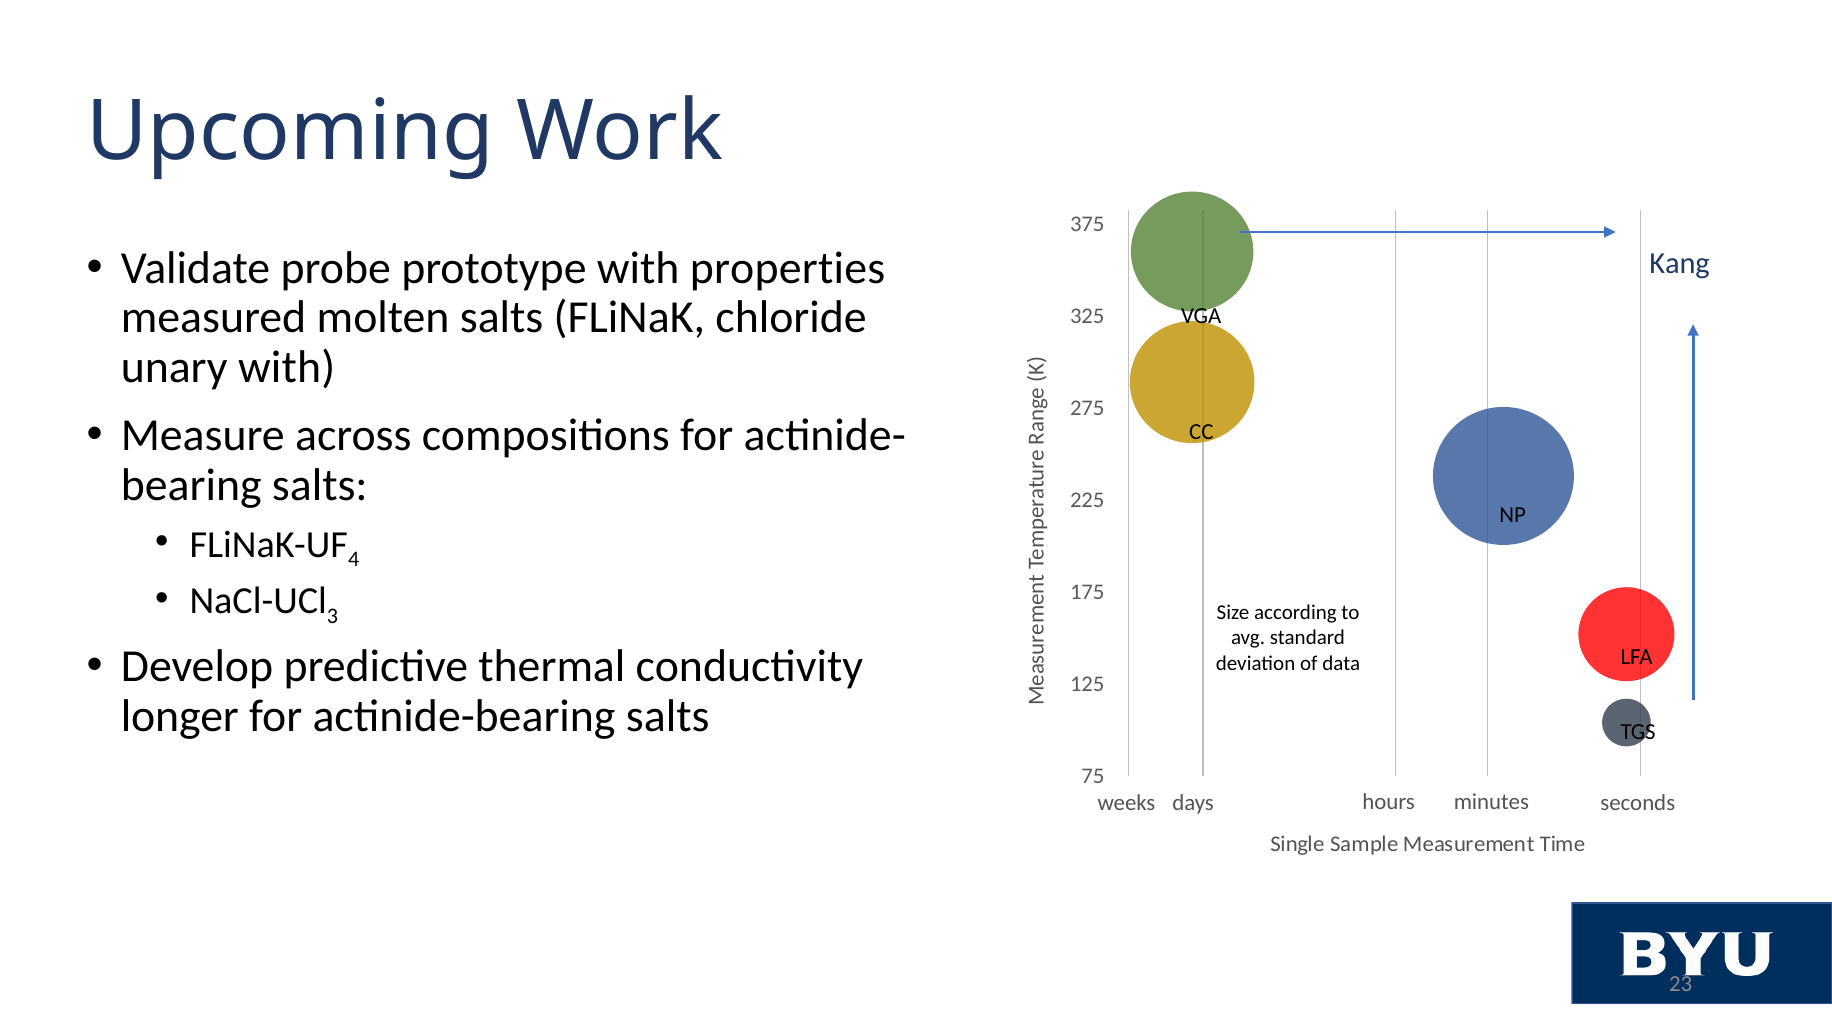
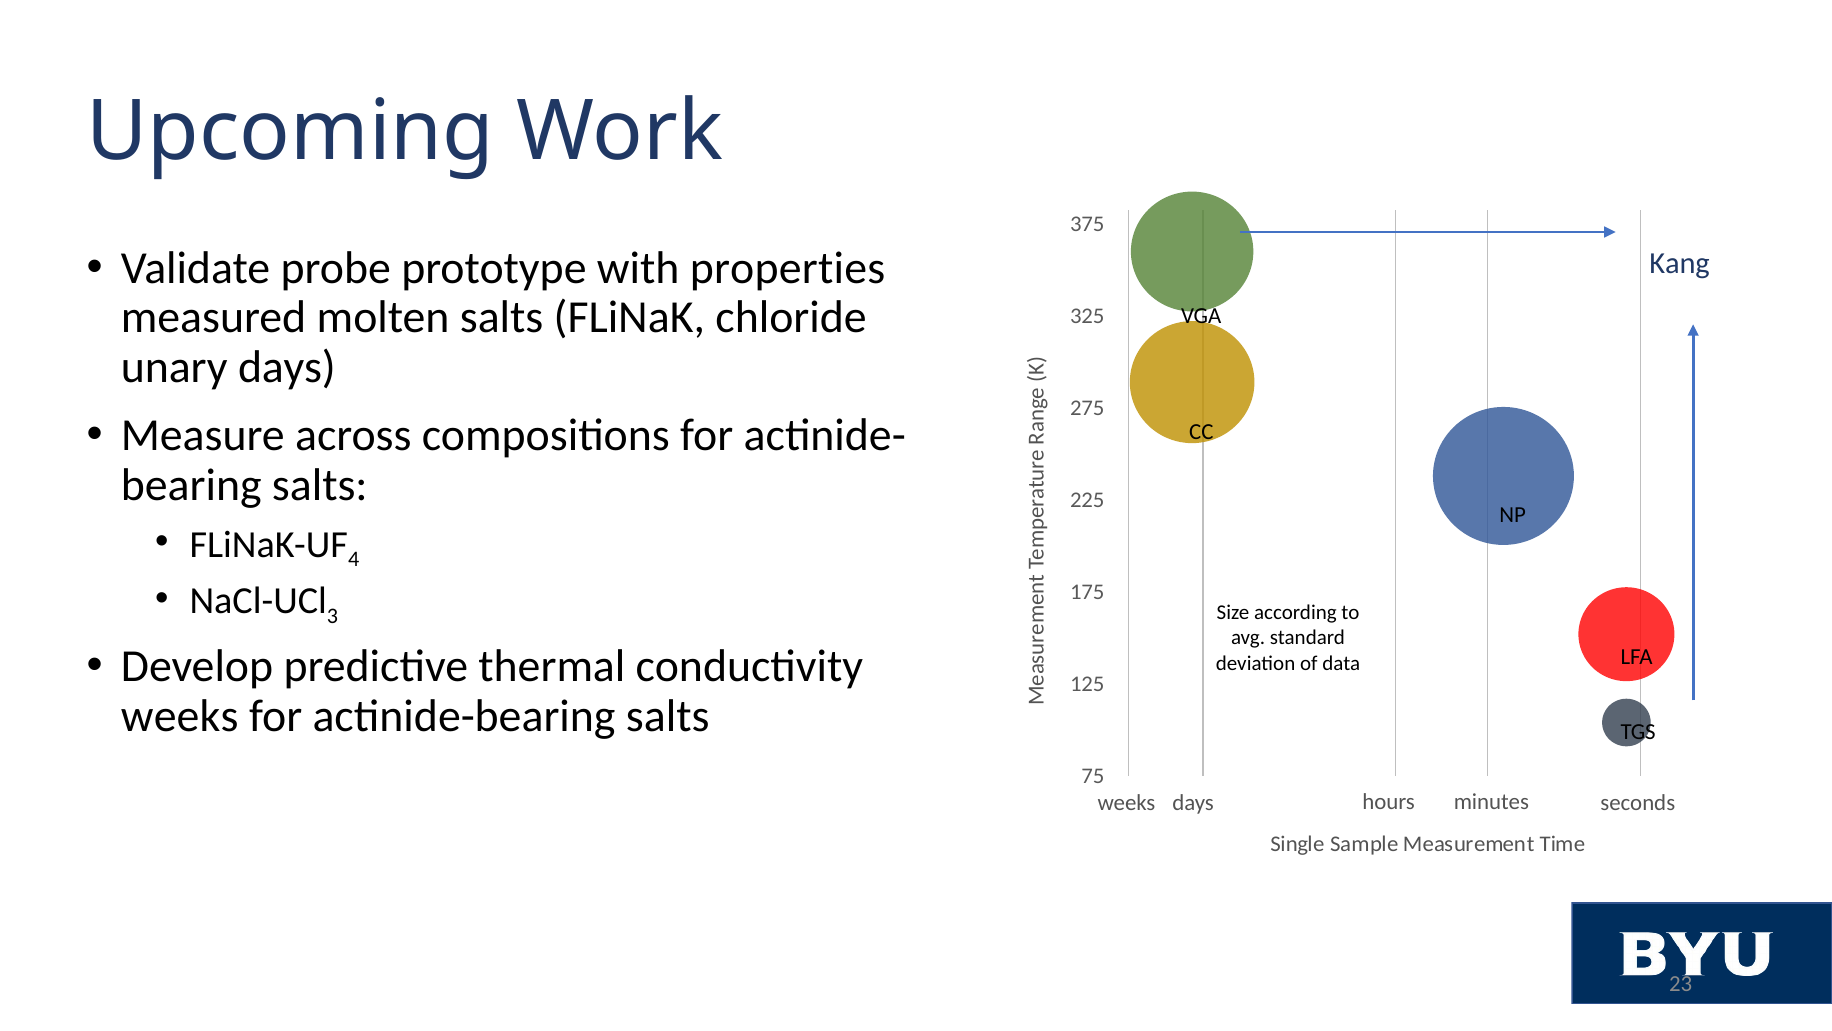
unary with: with -> days (287, 367)
longer: longer -> weeks (180, 716)
